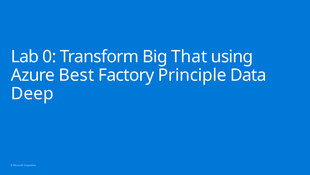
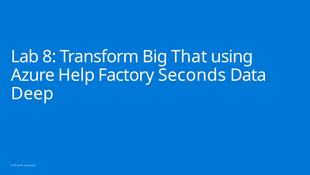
0: 0 -> 8 (49, 56)
Best: Best -> Help (77, 75)
Principle: Principle -> Seconds (192, 75)
